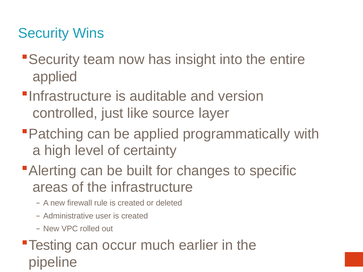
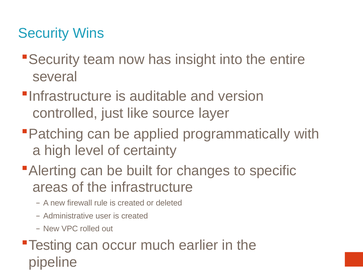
applied: applied -> several (55, 77)
